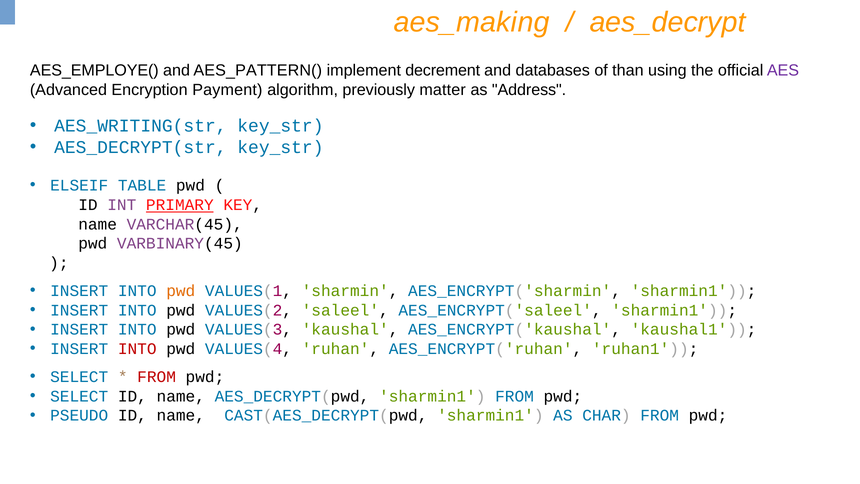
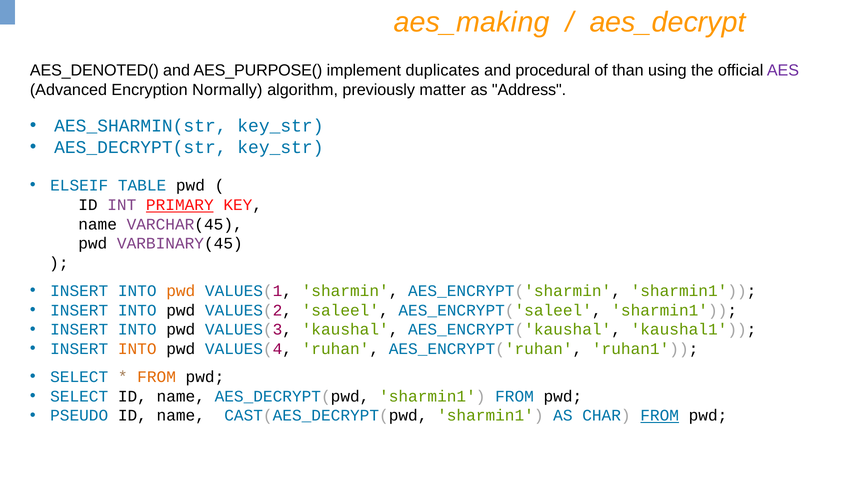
AES_EMPLOYE(: AES_EMPLOYE( -> AES_DENOTED( (94, 70)
AES_PATTERN(: AES_PATTERN( -> AES_PURPOSE( (258, 70)
decrement: decrement -> duplicates (443, 70)
databases: databases -> procedural (553, 70)
Payment: Payment -> Normally (227, 90)
AES_WRITING(str: AES_WRITING(str -> AES_SHARMIN(str (140, 126)
INTO colour: red -> orange (137, 349)
FROM colour: red -> orange (157, 377)
FROM underline: none -> present (660, 415)
